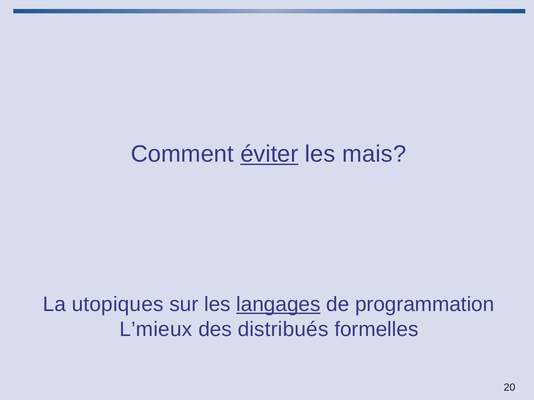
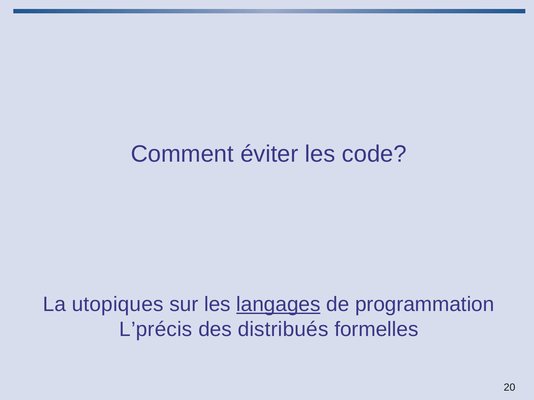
éviter underline: present -> none (269, 154)
mais: mais -> code (374, 154)
L’mieux: L’mieux -> L’précis (156, 330)
